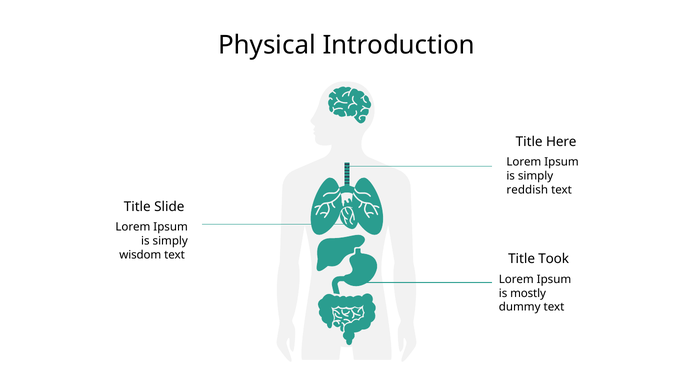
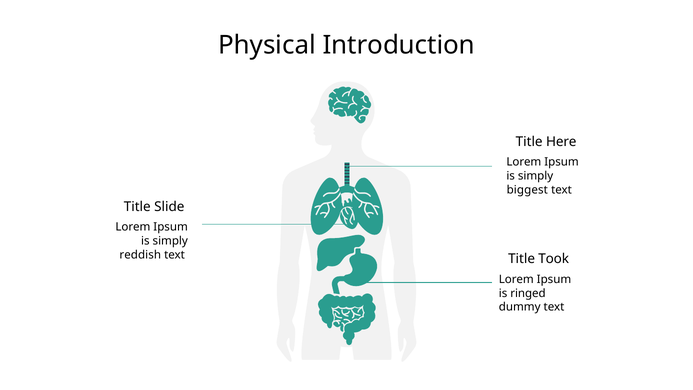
reddish: reddish -> biggest (527, 190)
wisdom: wisdom -> reddish (140, 255)
mostly: mostly -> ringed (528, 293)
